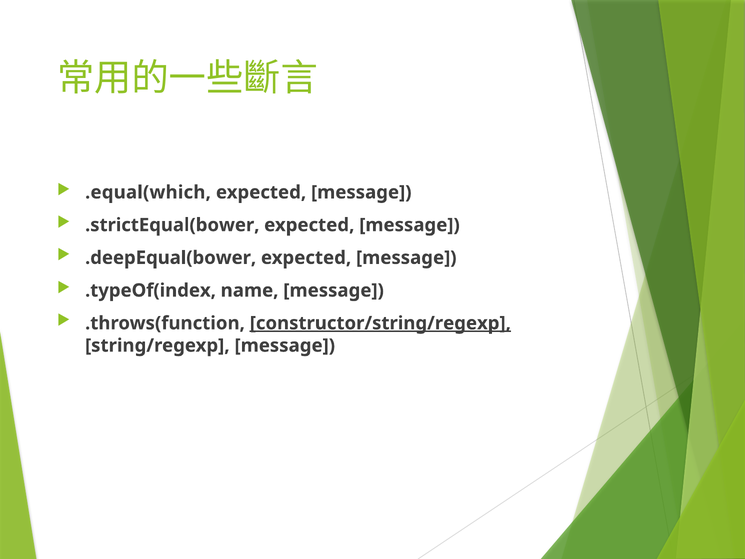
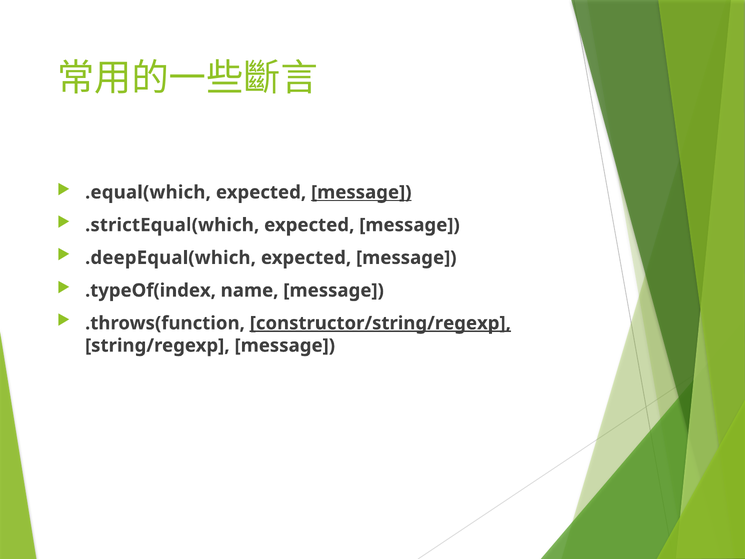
message underline: none -> present (361, 192)
.strictEqual(bower: .strictEqual(bower -> .strictEqual(which (172, 225)
.deepEqual(bower: .deepEqual(bower -> .deepEqual(which (171, 258)
